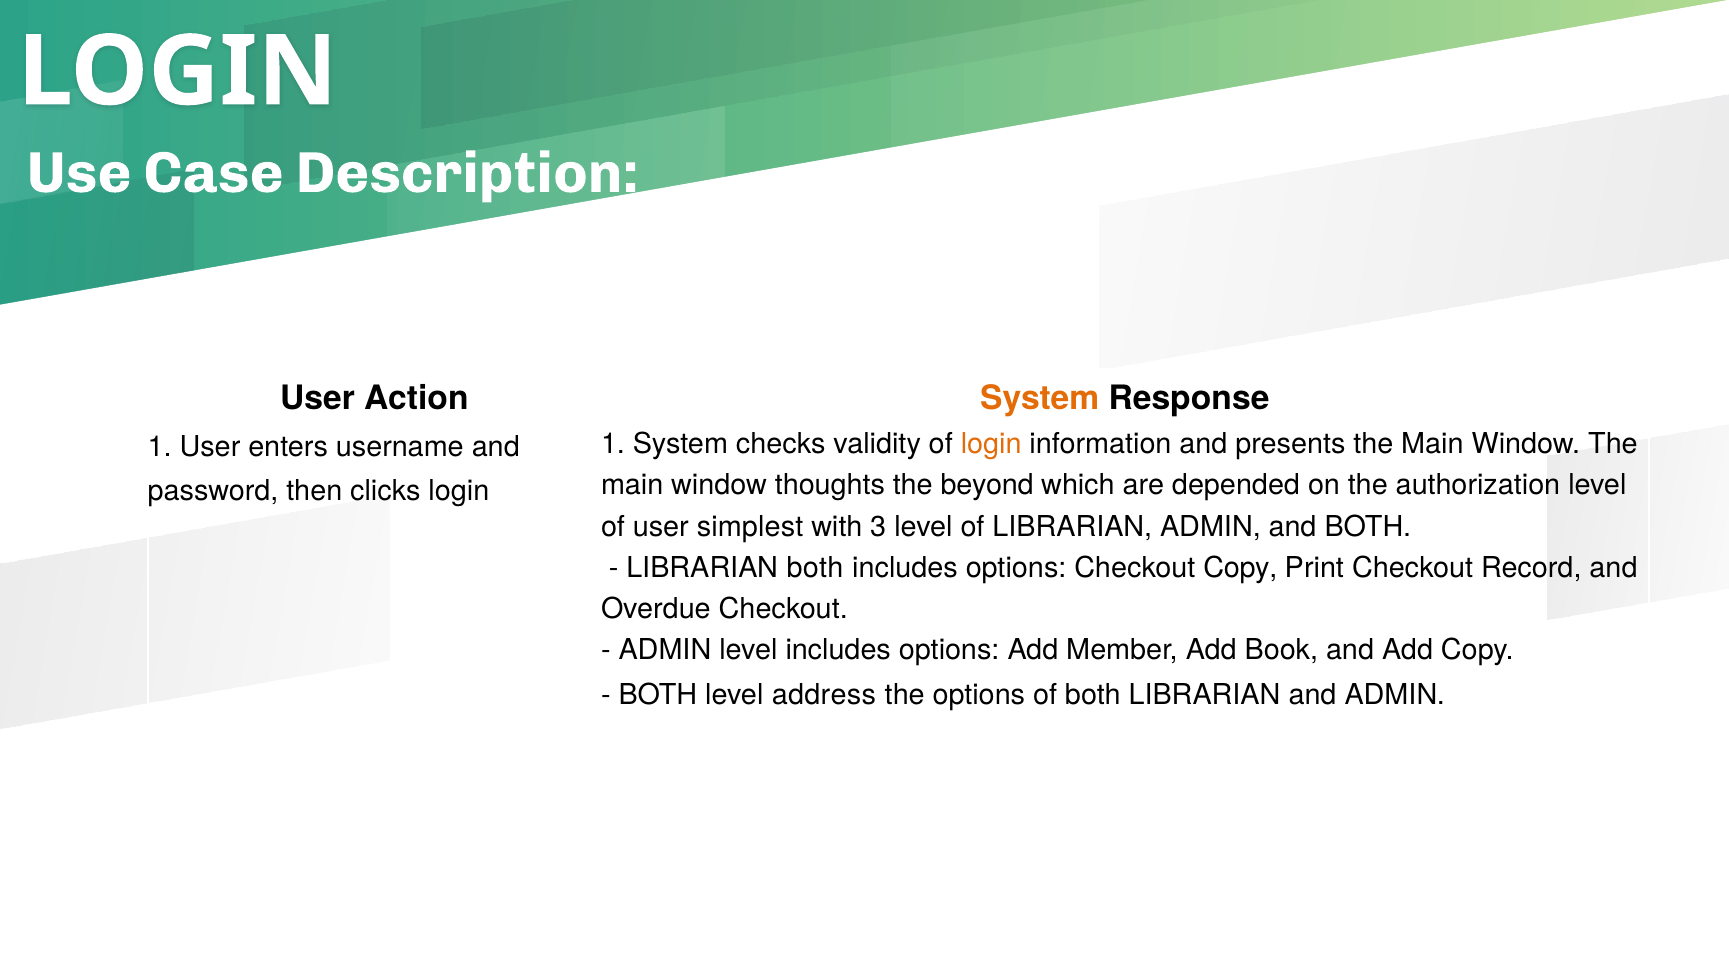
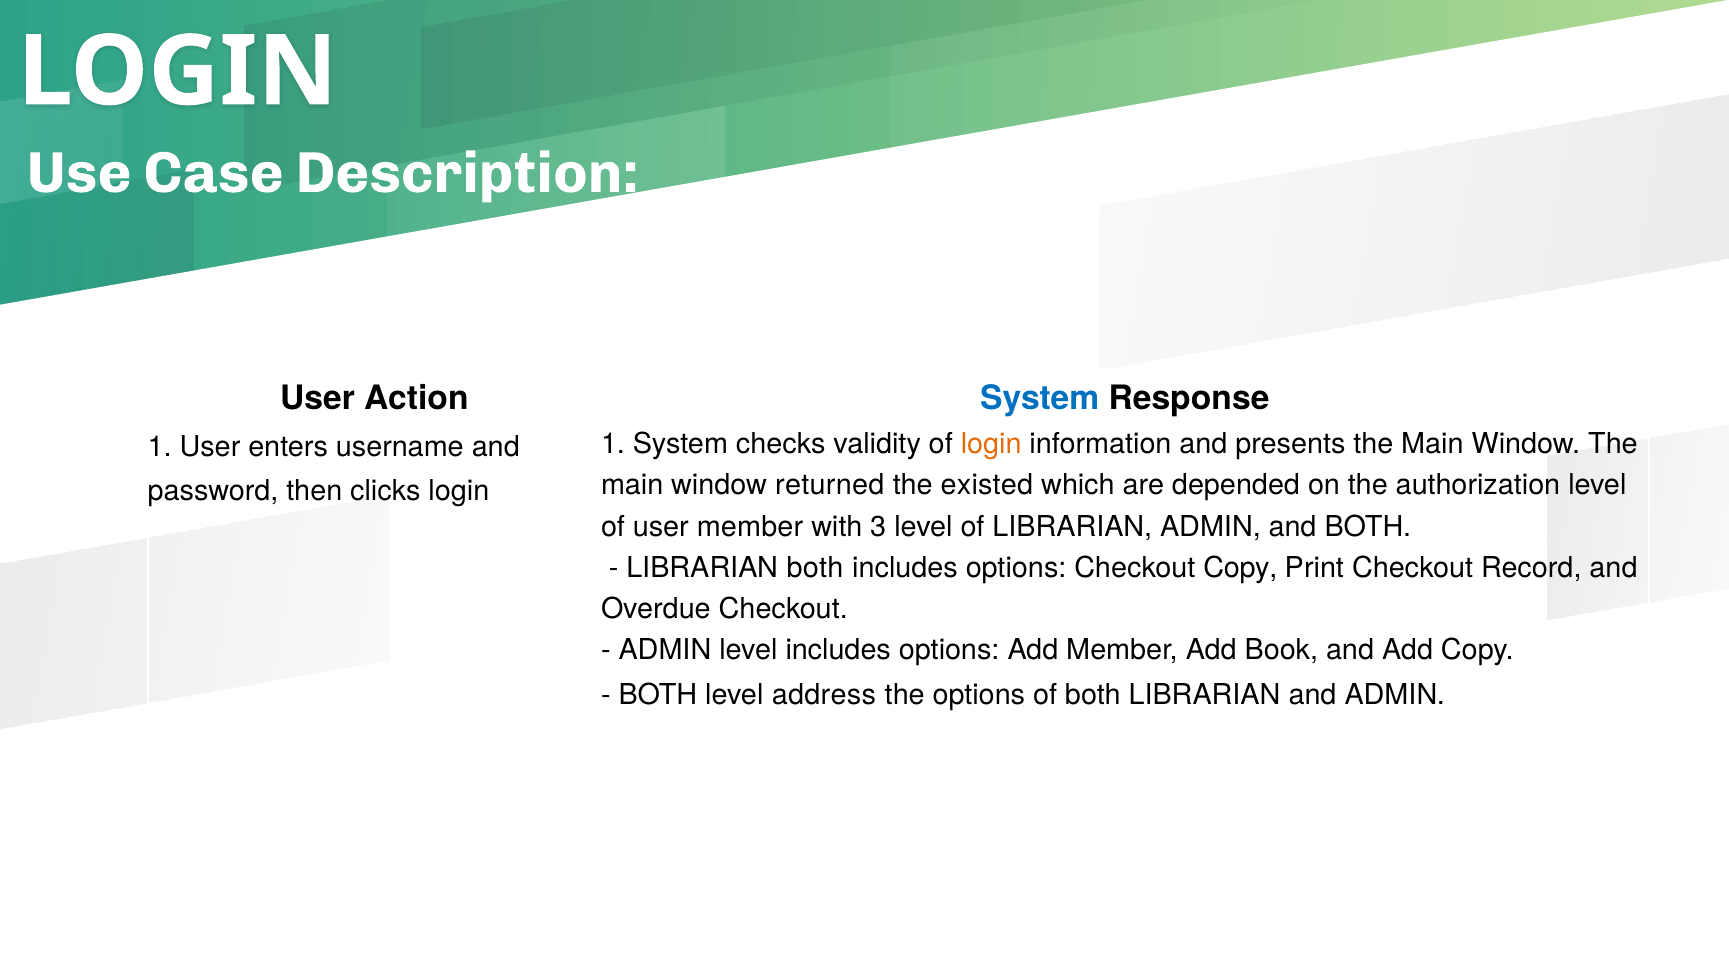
System colour: orange -> blue (1040, 399)
thoughts: thoughts -> returned (830, 485)
beyond: beyond -> existed (987, 485)
user simplest: simplest -> member (750, 526)
